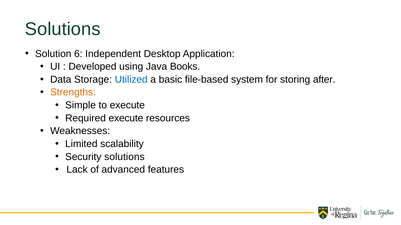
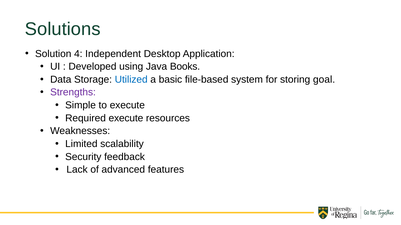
6: 6 -> 4 (78, 54)
after: after -> goal (324, 80)
Strengths colour: orange -> purple (73, 93)
Security solutions: solutions -> feedback (125, 157)
